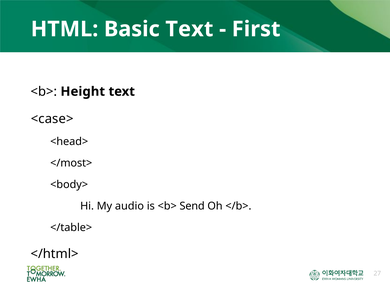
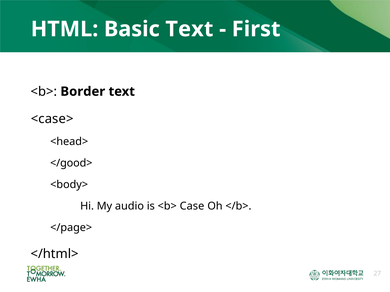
Height: Height -> Border (83, 92)
</most>: </most> -> </good> (71, 163)
Send: Send -> Case (192, 206)
</table>: </table> -> </page> (71, 228)
